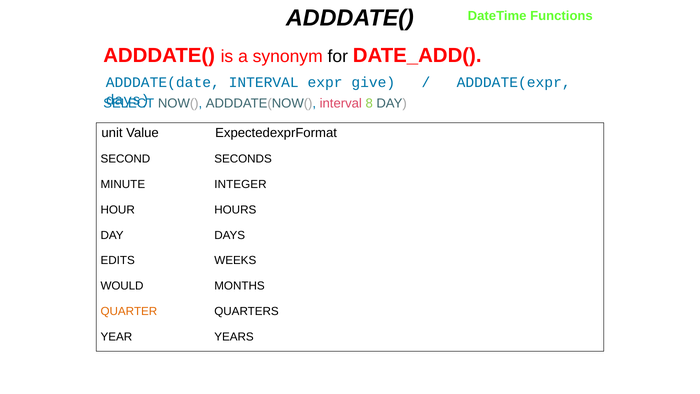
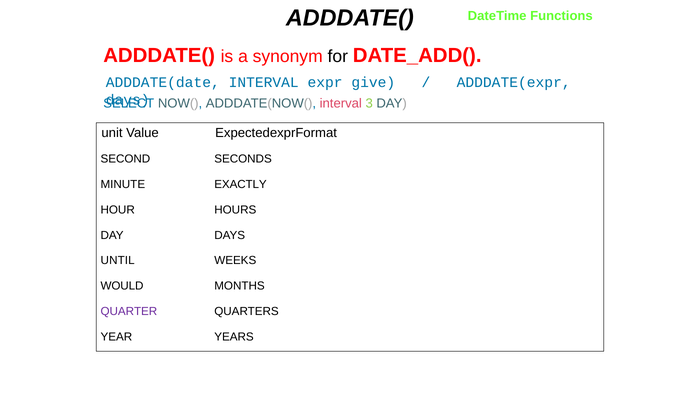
8: 8 -> 3 (369, 103)
INTEGER: INTEGER -> EXACTLY (241, 184)
EDITS: EDITS -> UNTIL (118, 260)
QUARTER colour: orange -> purple (129, 311)
